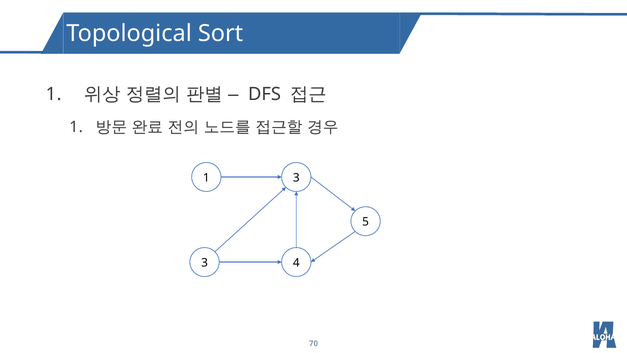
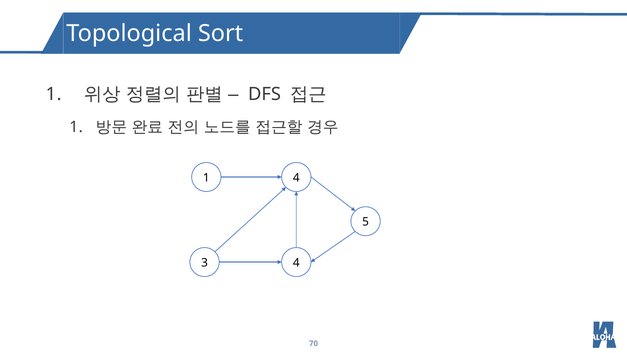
1 3: 3 -> 4 (296, 178)
